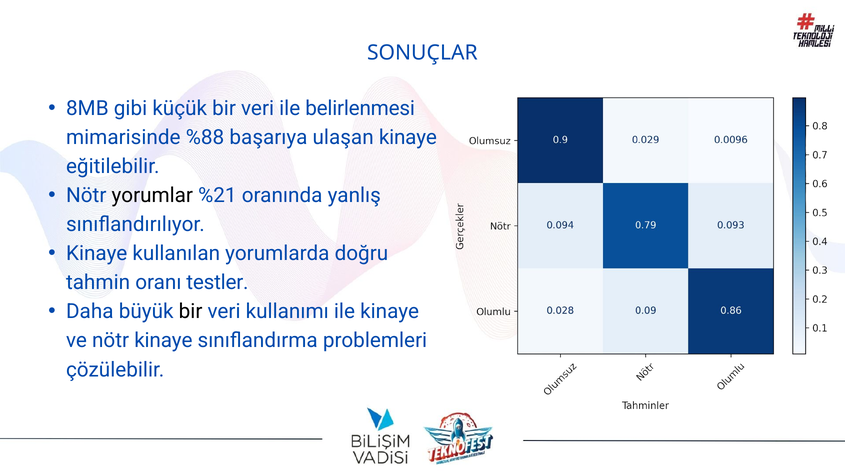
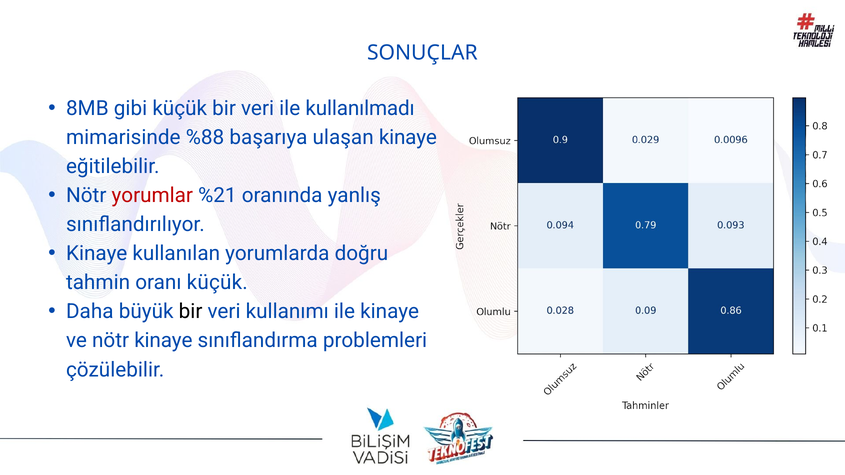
belirlenmesi: belirlenmesi -> kullanılmadı (360, 109)
yorumlar colour: black -> red (152, 196)
oranı testler: testler -> küçük (217, 283)
